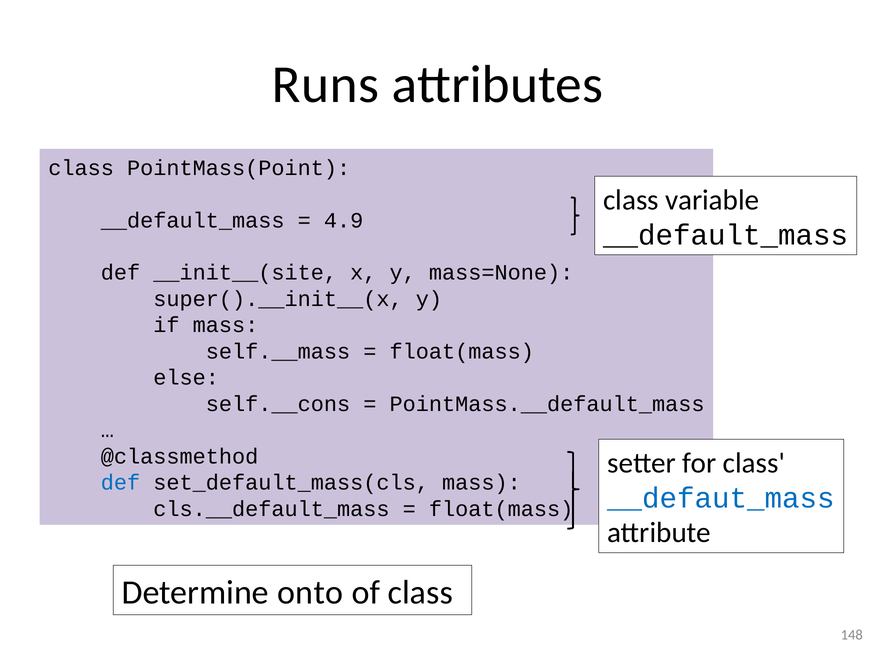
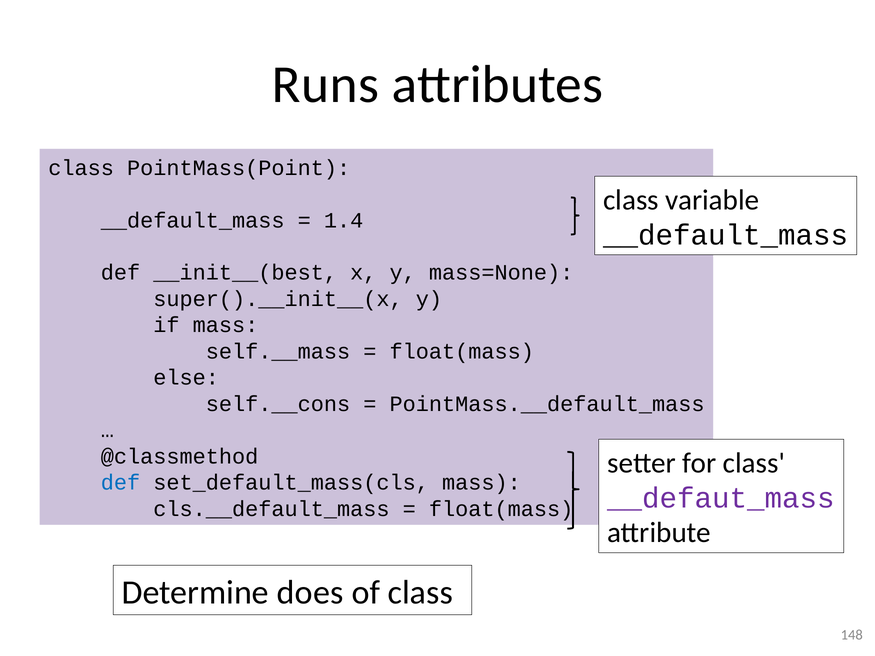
4.9: 4.9 -> 1.4 (344, 220)
__init__(site: __init__(site -> __init__(best (245, 273)
__defaut_mass colour: blue -> purple (721, 498)
onto: onto -> does (310, 593)
